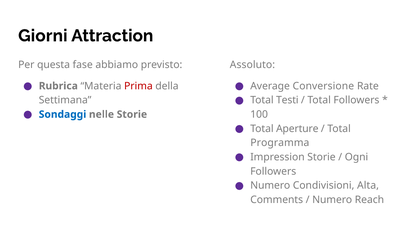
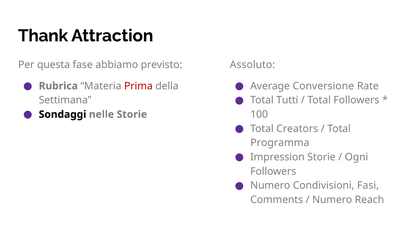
Giorni: Giorni -> Thank (43, 36)
Testi: Testi -> Tutti (287, 100)
Sondaggi colour: blue -> black (63, 114)
Aperture: Aperture -> Creators (297, 128)
Alta: Alta -> Fasi (368, 185)
